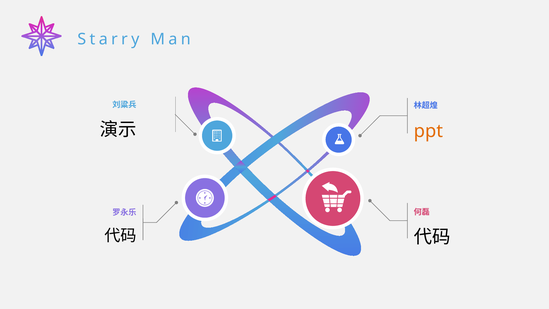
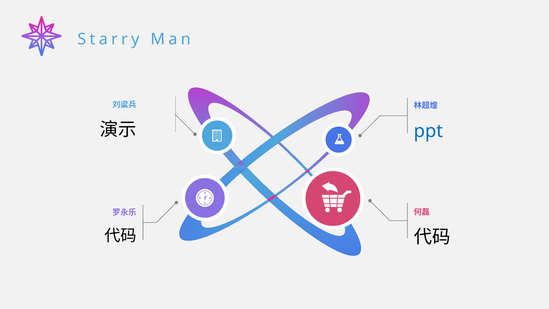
ppt colour: orange -> blue (428, 131)
